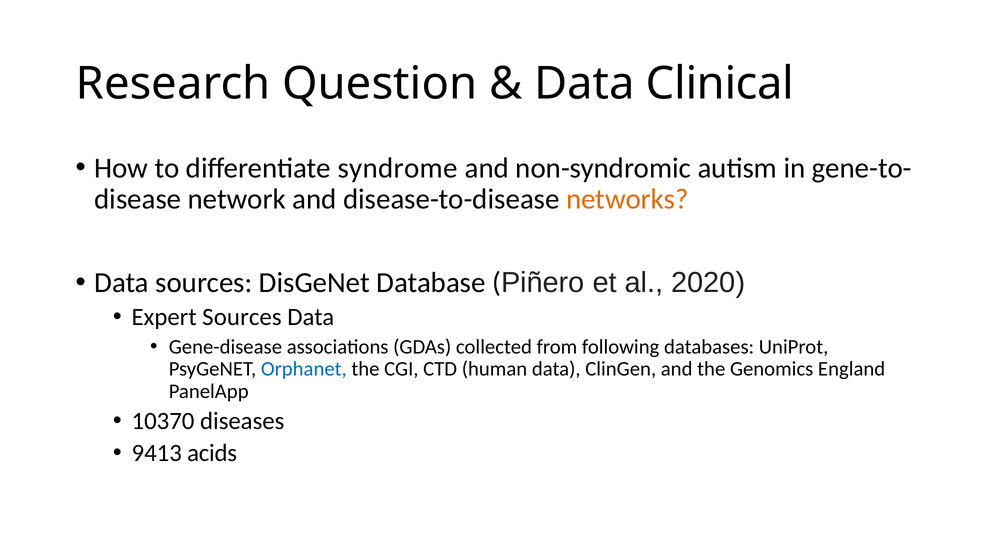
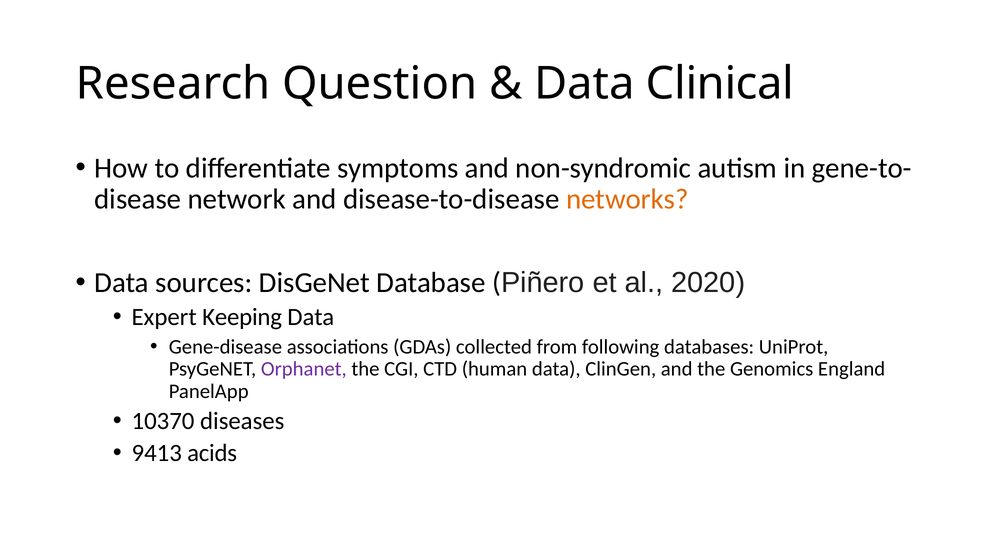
syndrome: syndrome -> symptoms (398, 168)
Expert Sources: Sources -> Keeping (242, 317)
Orphanet colour: blue -> purple (304, 369)
